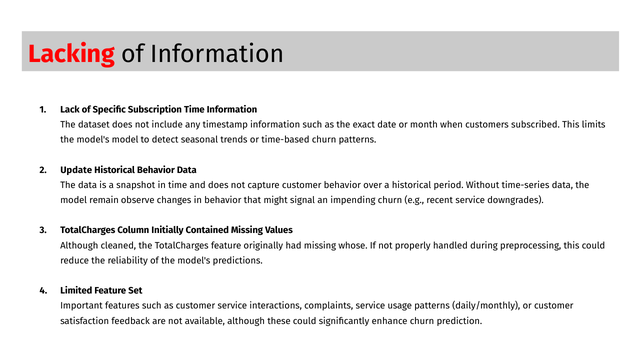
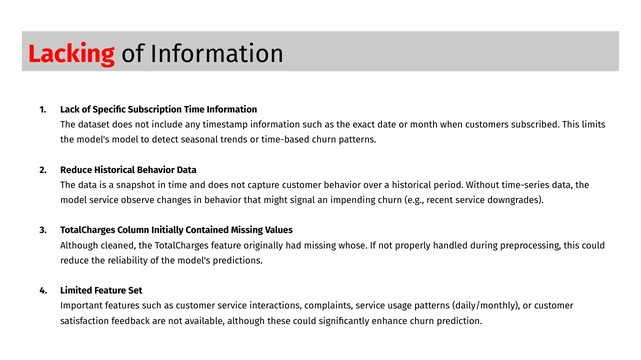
Update: Update -> Reduce (76, 170)
model remain: remain -> service (104, 201)
